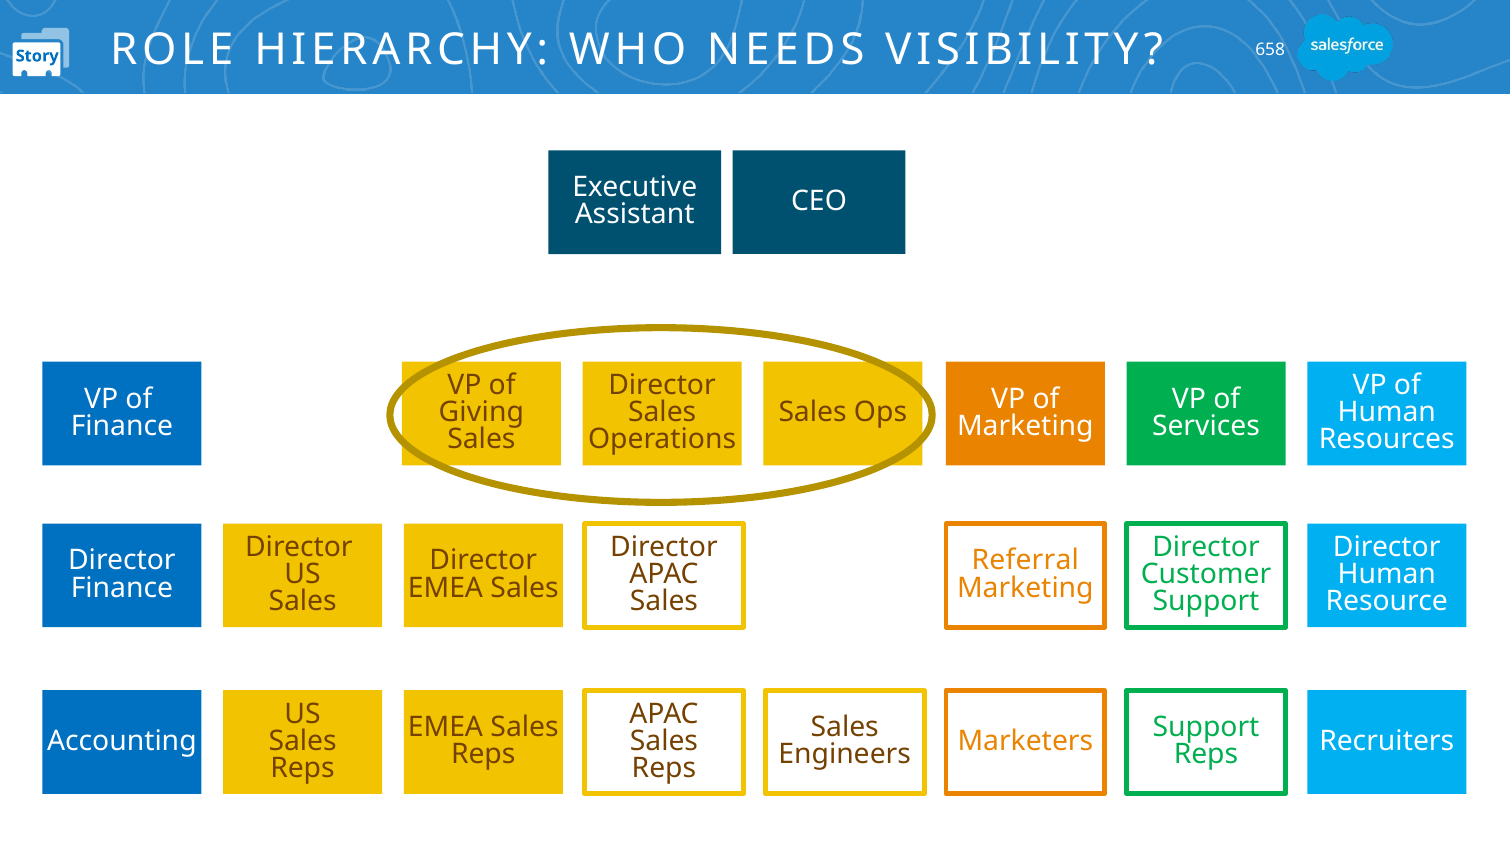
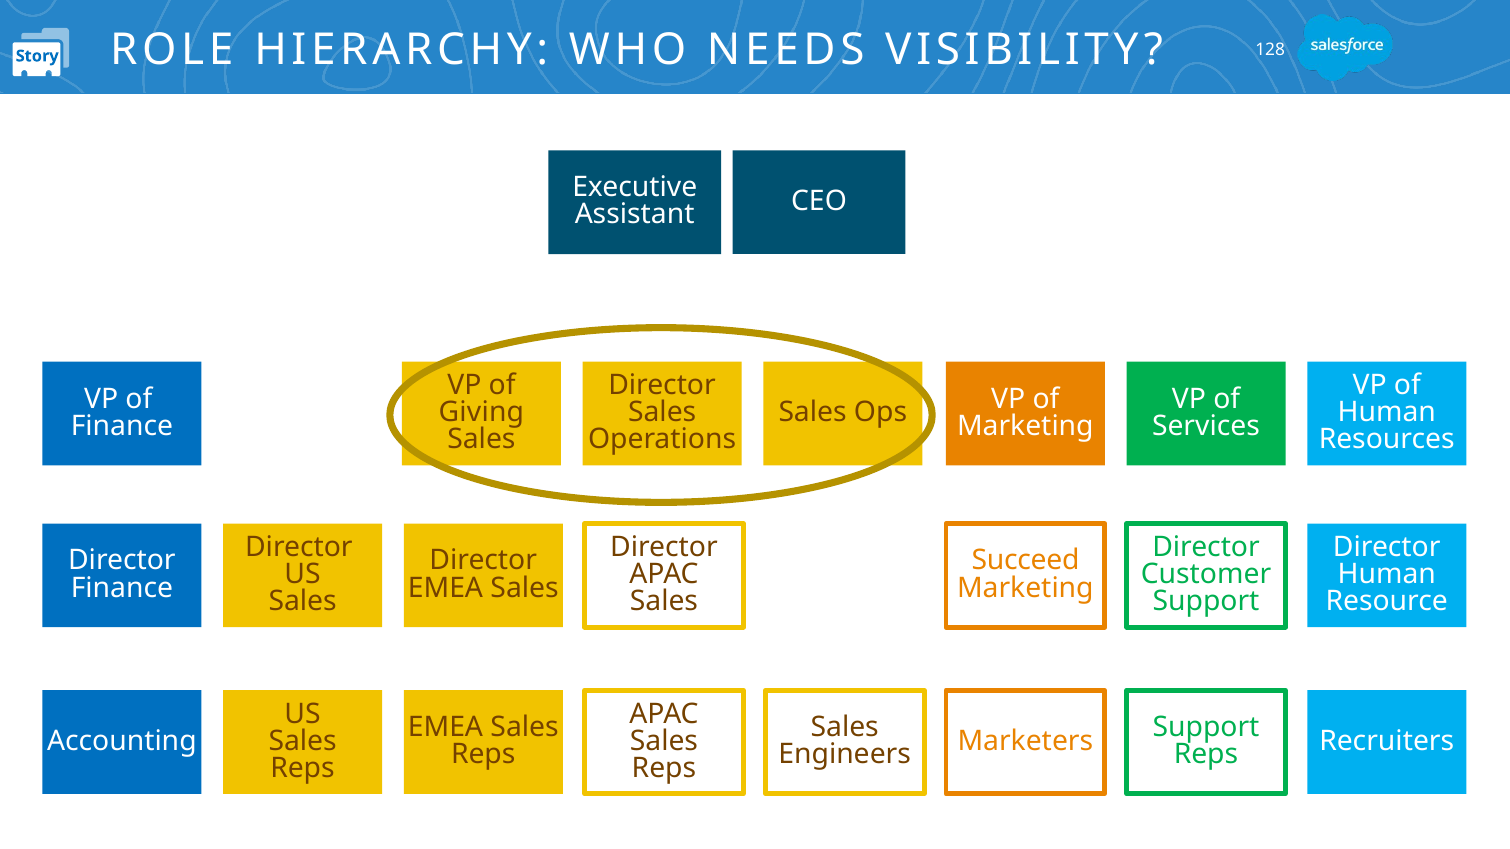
658: 658 -> 128 (1270, 49)
Referral: Referral -> Succeed (1025, 561)
